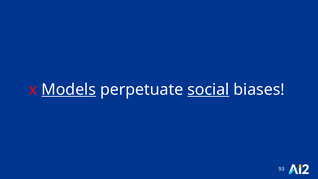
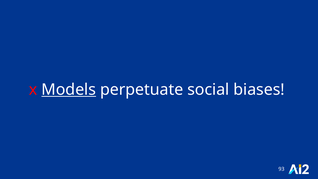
social underline: present -> none (208, 89)
